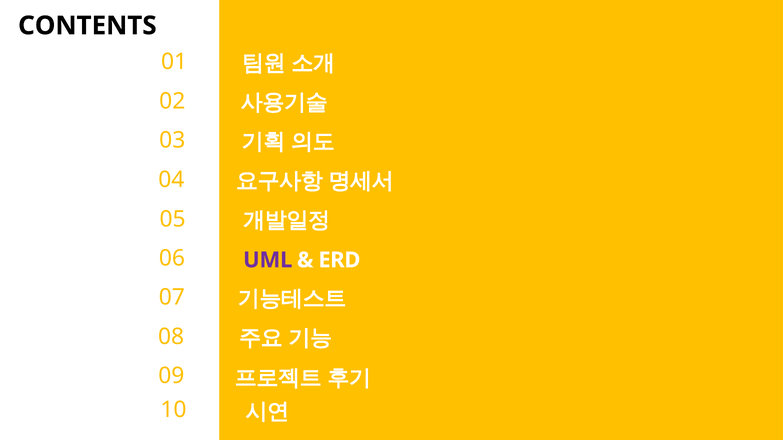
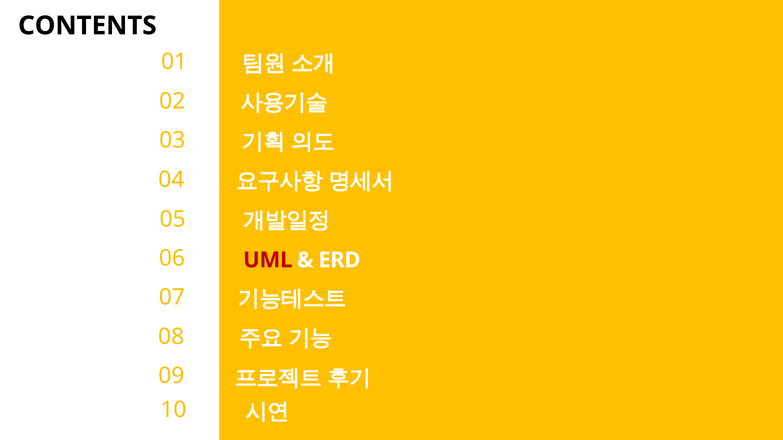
UML colour: purple -> red (268, 260)
